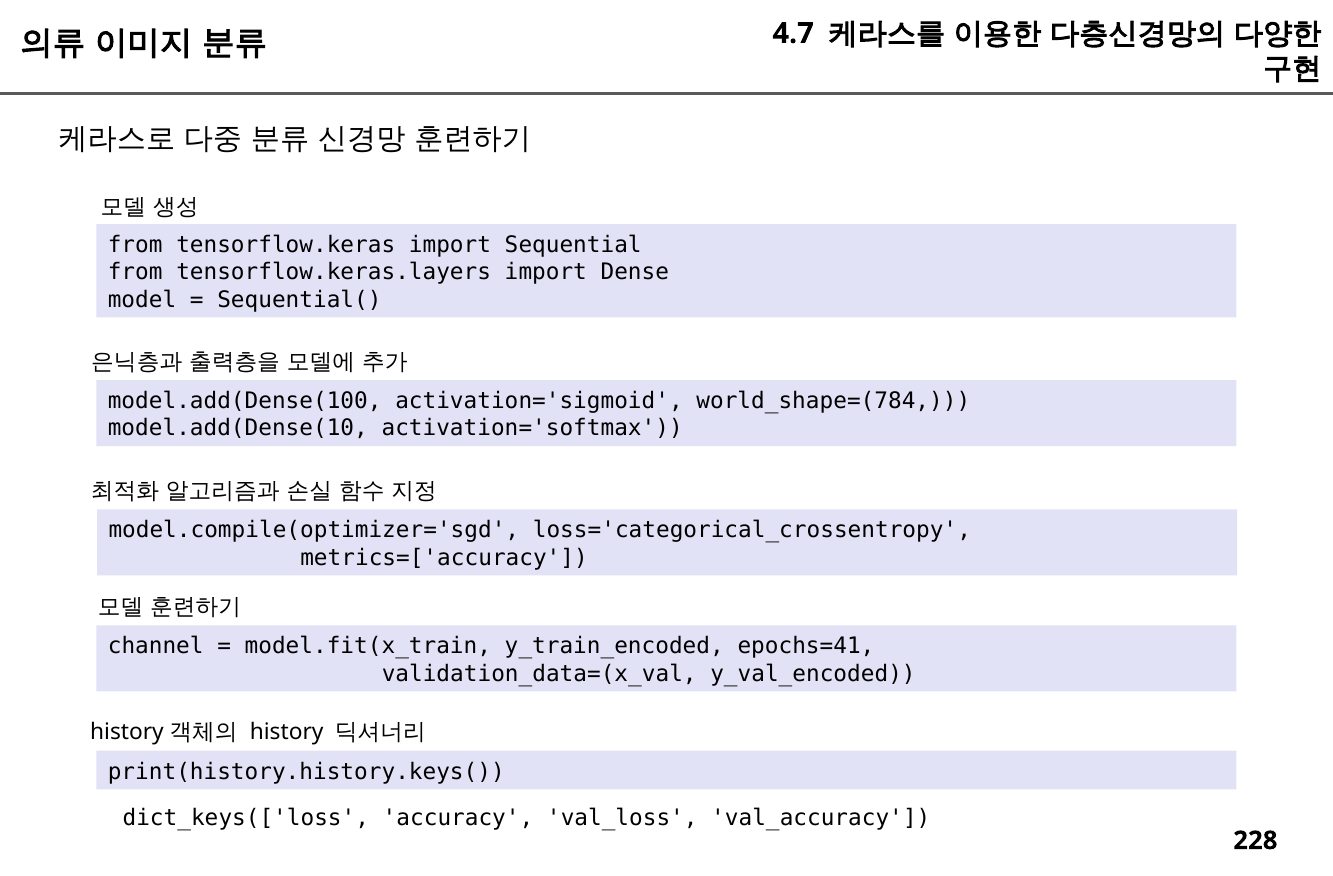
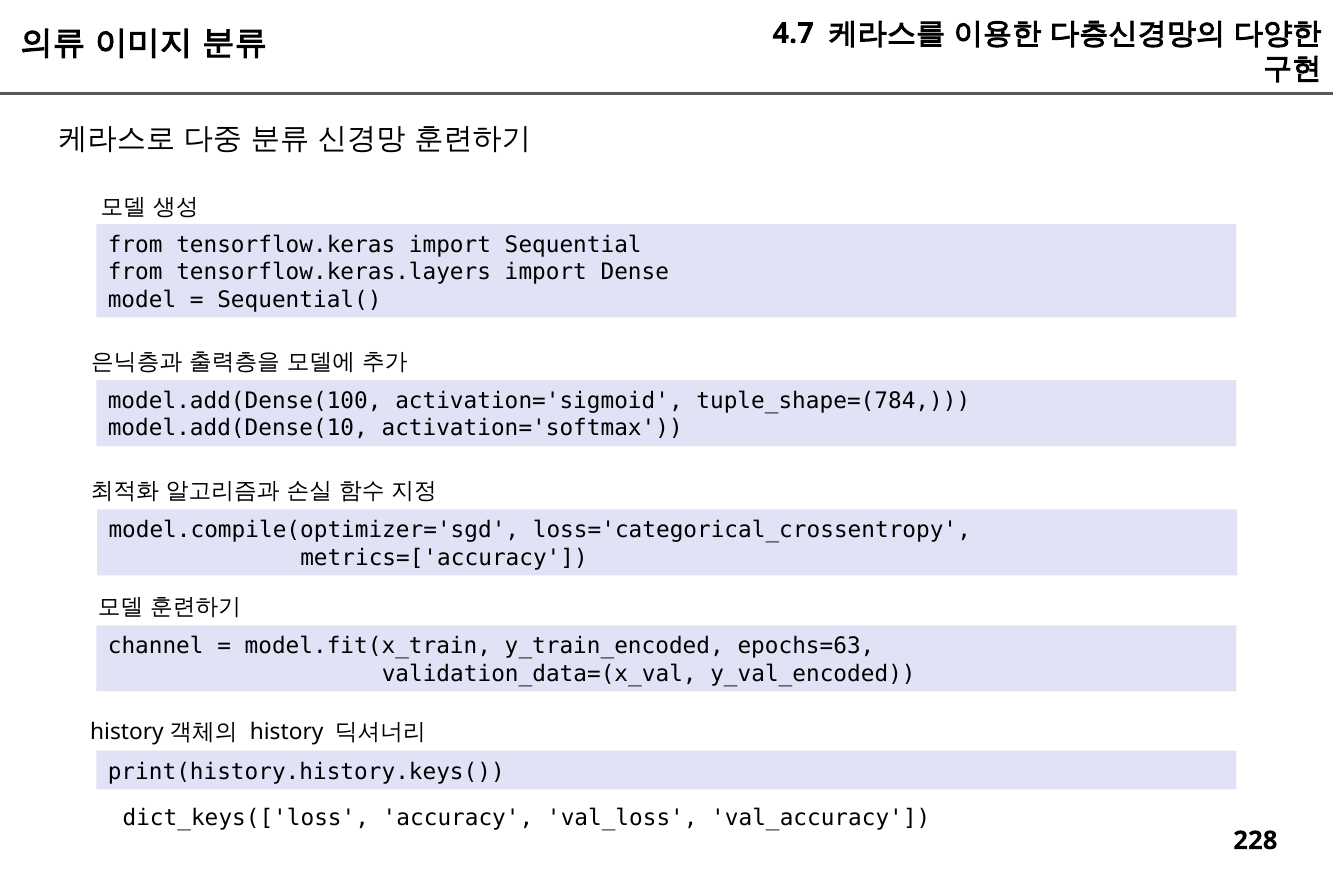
world_shape=(784: world_shape=(784 -> tuple_shape=(784 (833, 401)
epochs=41: epochs=41 -> epochs=63 (806, 646)
